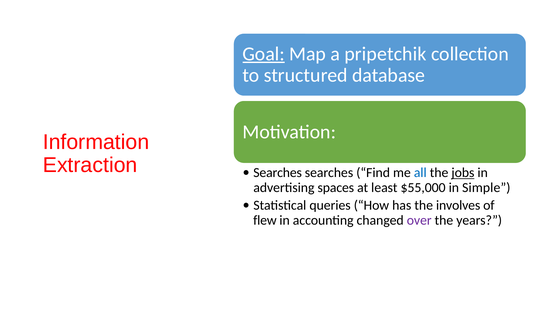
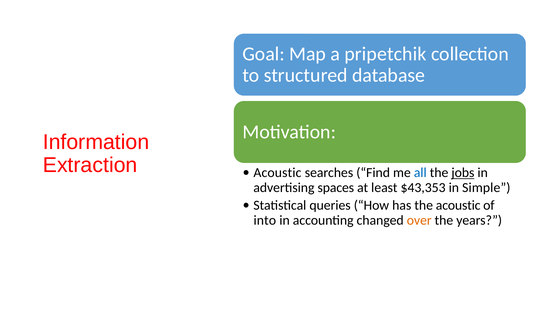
Goal underline: present -> none (264, 54)
Searches: Searches -> Acoustic (277, 172)
$55,000: $55,000 -> $43,353 (423, 187)
the involves: involves -> acoustic (458, 205)
flew: flew -> into (265, 220)
over colour: purple -> orange (419, 220)
